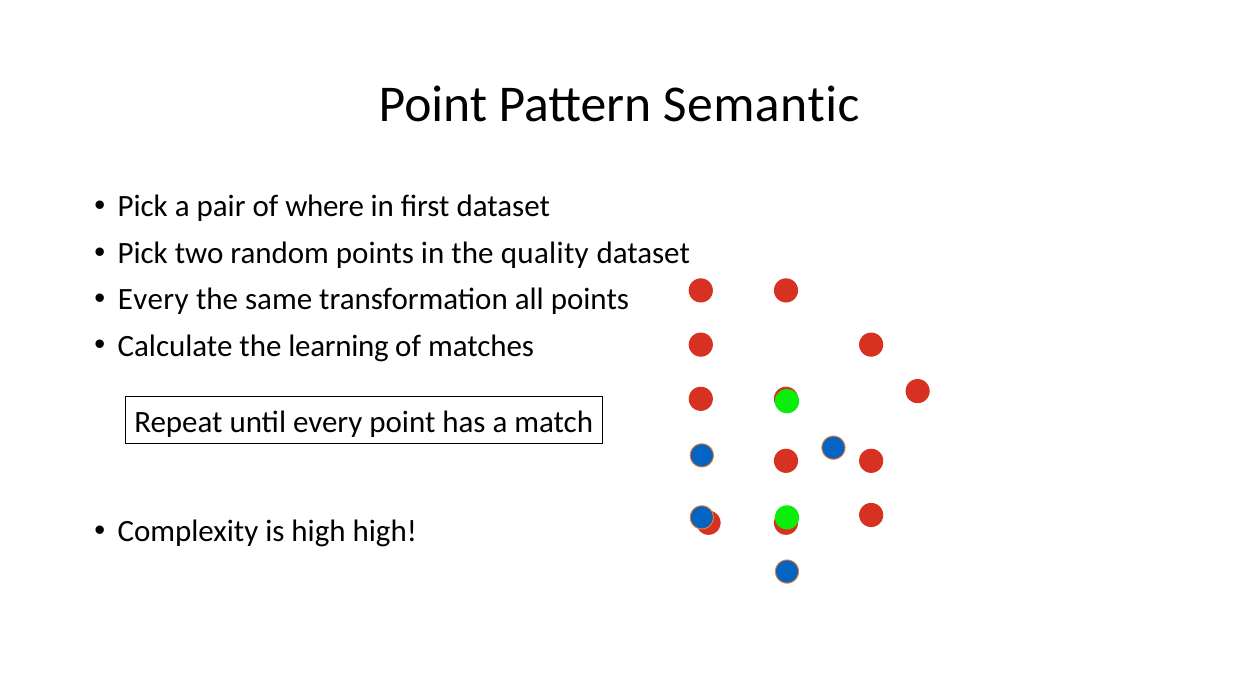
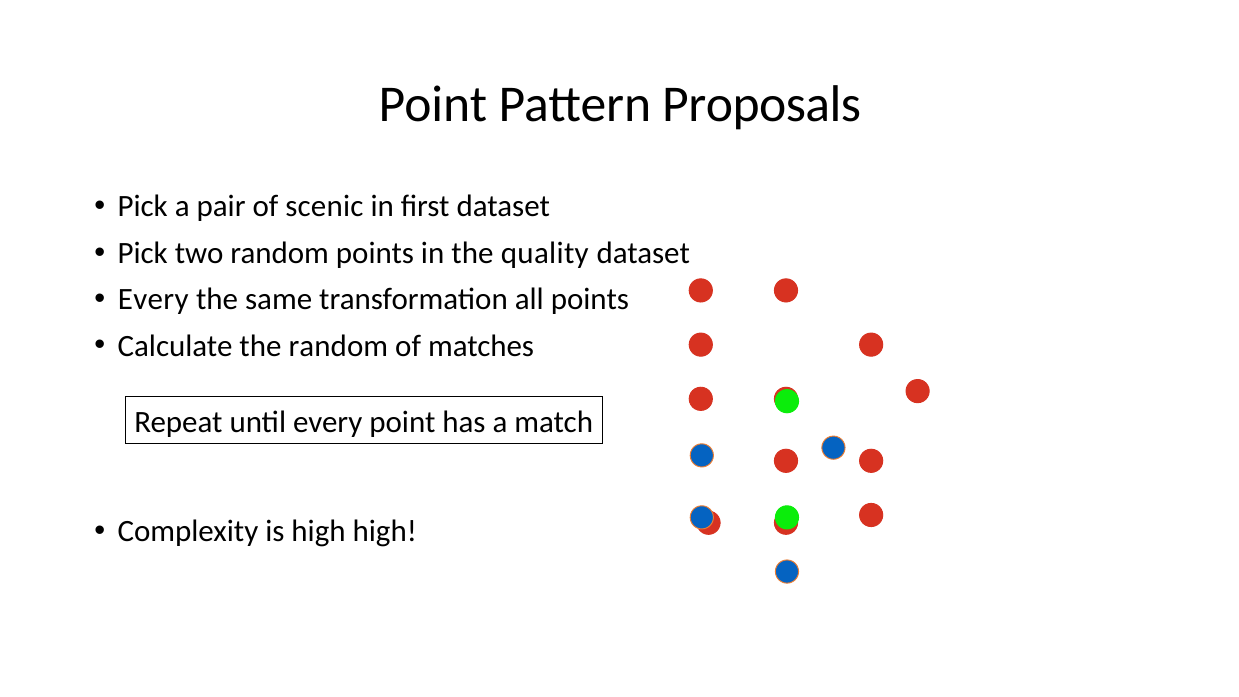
Semantic: Semantic -> Proposals (762, 104)
where: where -> scenic (324, 207)
the learning: learning -> random (338, 346)
